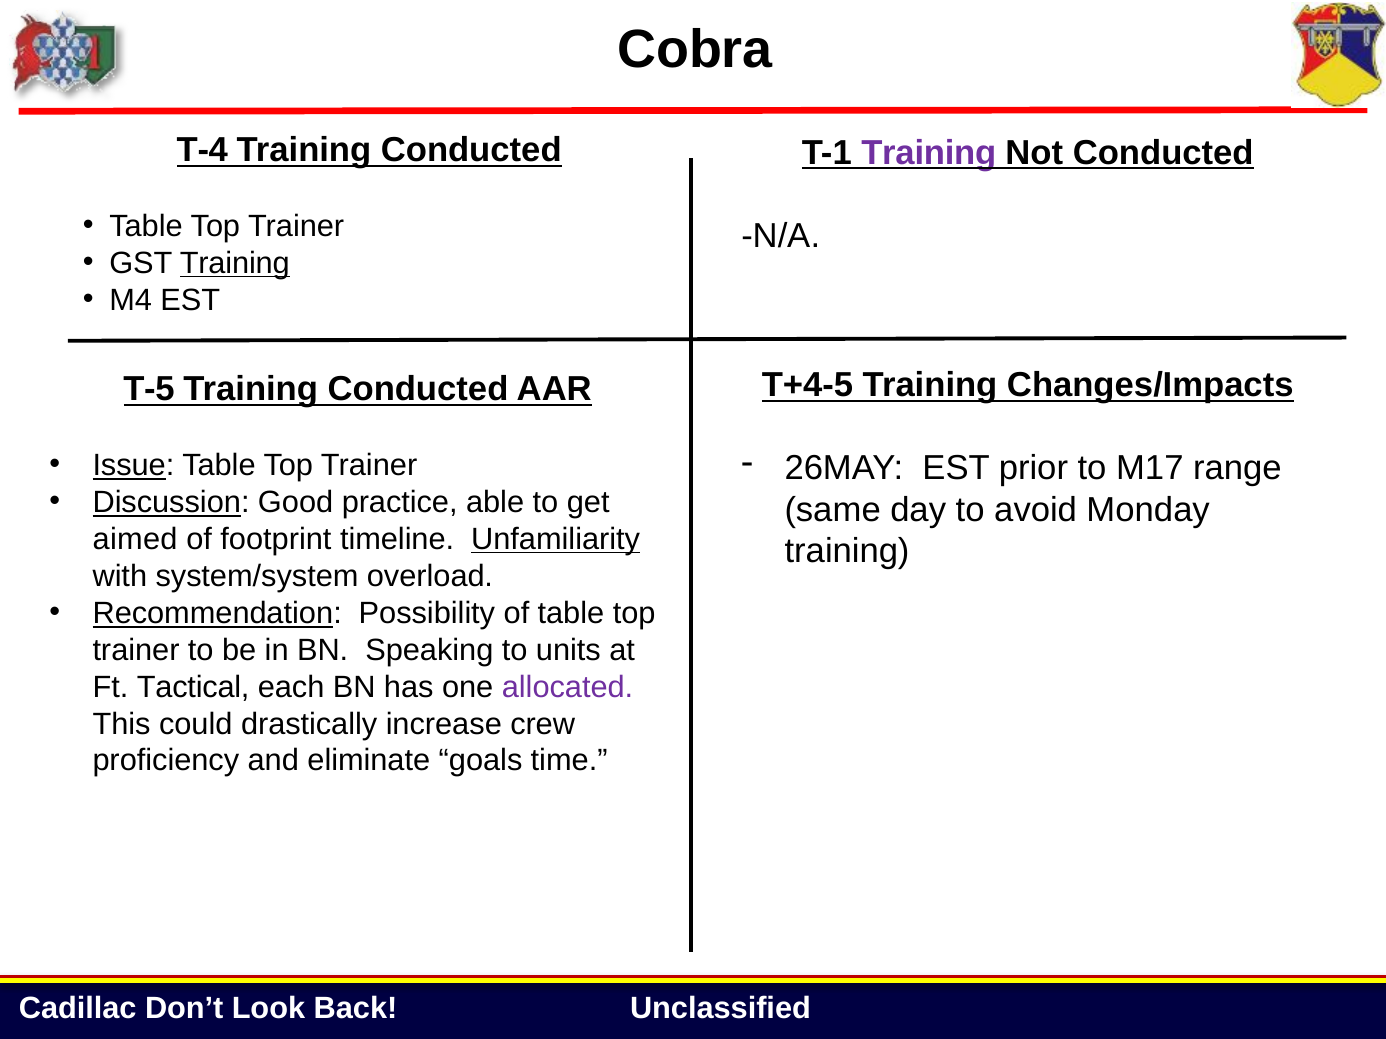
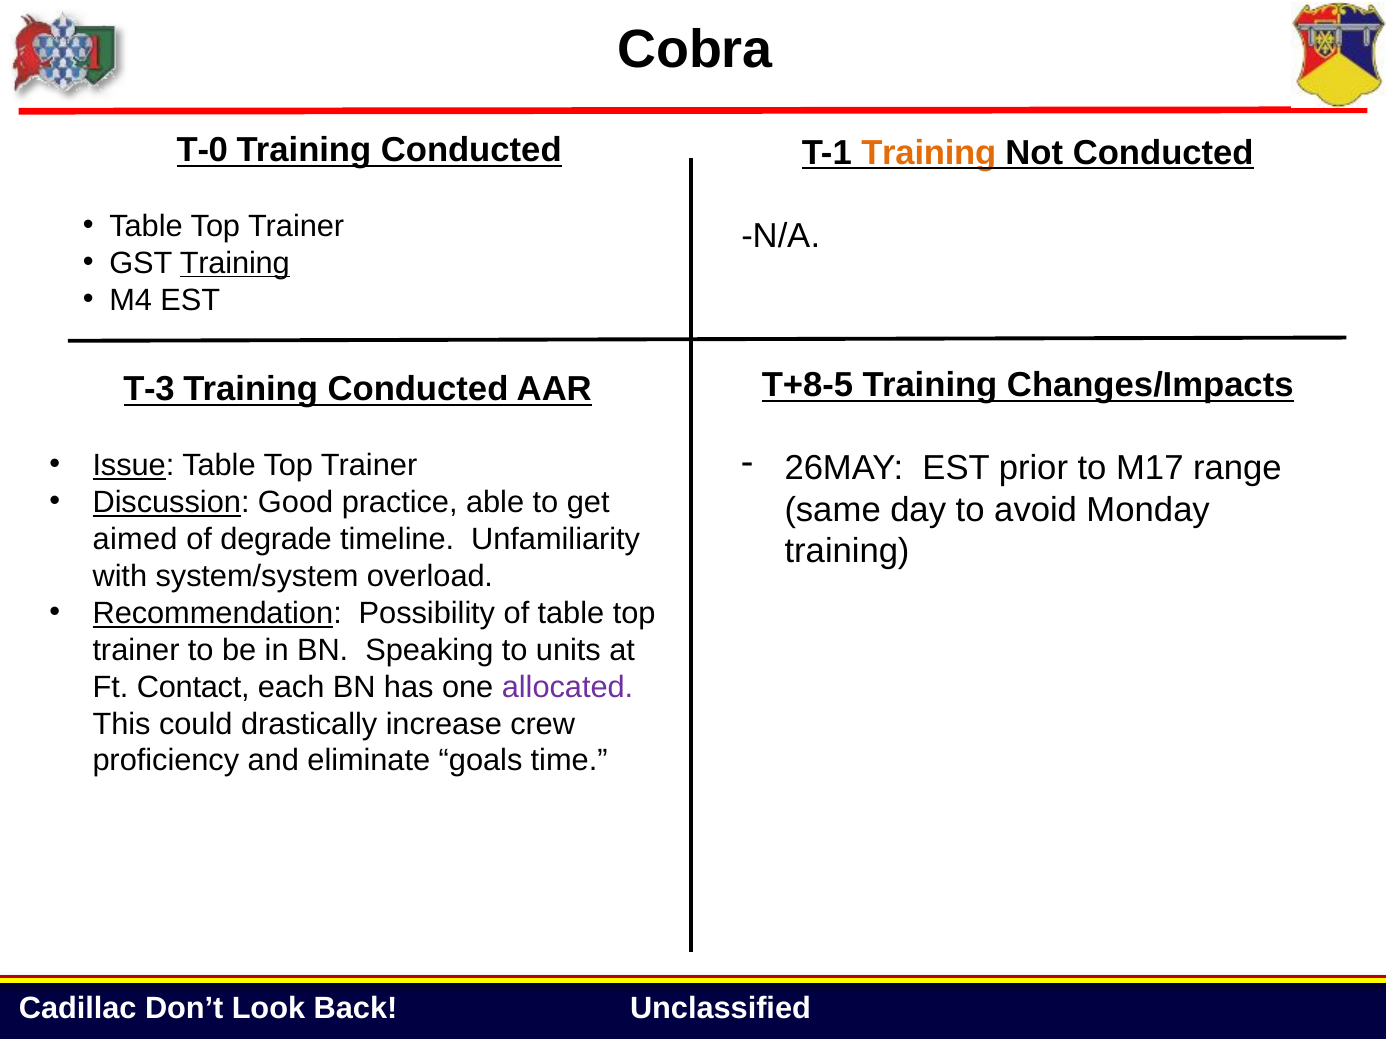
T-4: T-4 -> T-0 (202, 150)
Training colour: purple -> orange (929, 153)
T+4-5: T+4-5 -> T+8-5 (808, 385)
T-5: T-5 -> T-3 (149, 390)
footprint: footprint -> degrade (276, 539)
Unfamiliarity underline: present -> none (556, 539)
Tactical: Tactical -> Contact (193, 687)
